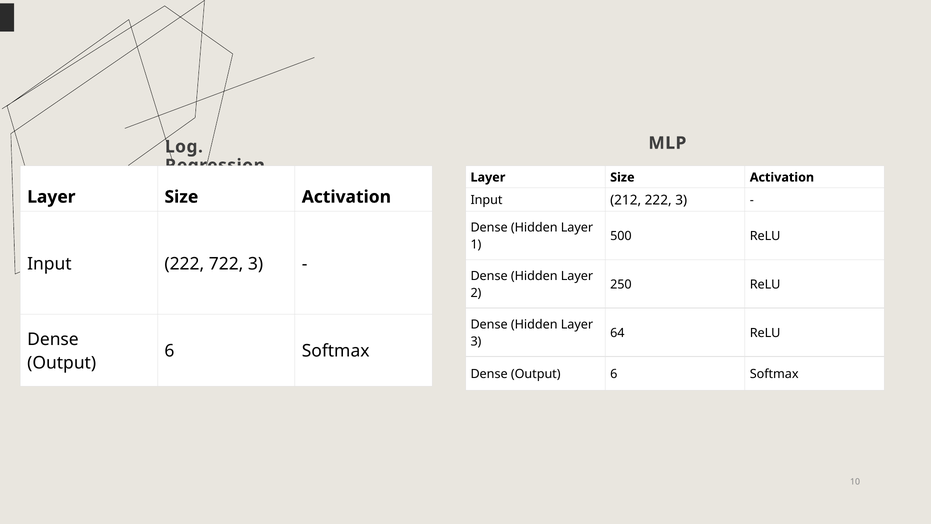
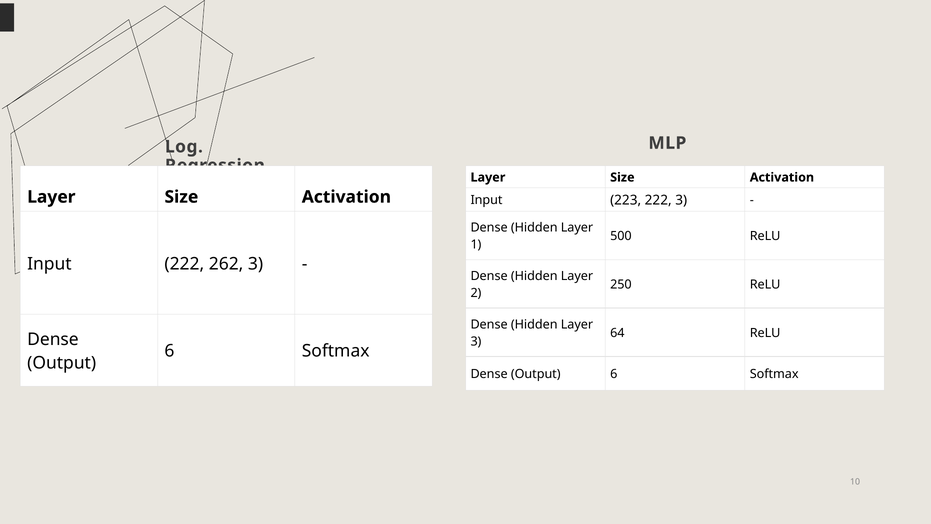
212: 212 -> 223 (626, 200)
722: 722 -> 262 (226, 264)
